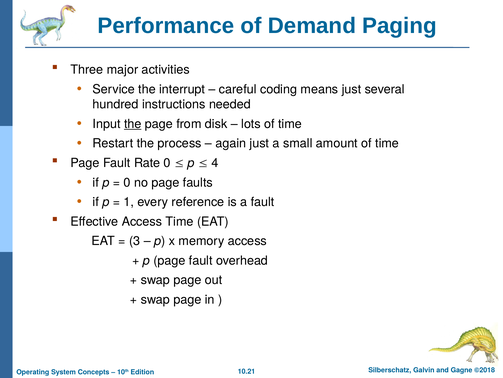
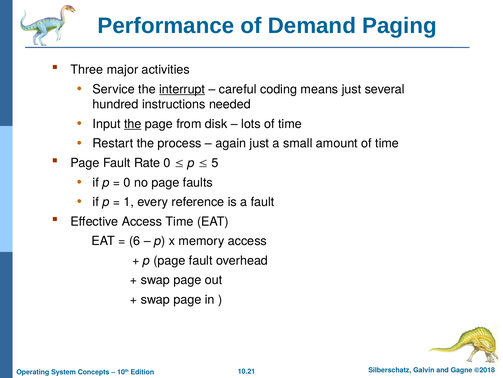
interrupt underline: none -> present (182, 89)
4: 4 -> 5 (215, 163)
3: 3 -> 6 (135, 241)
